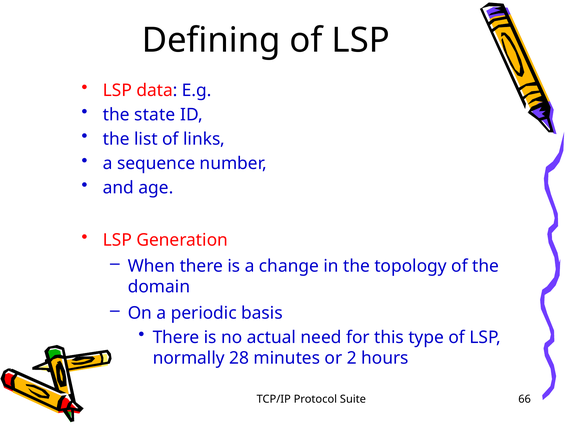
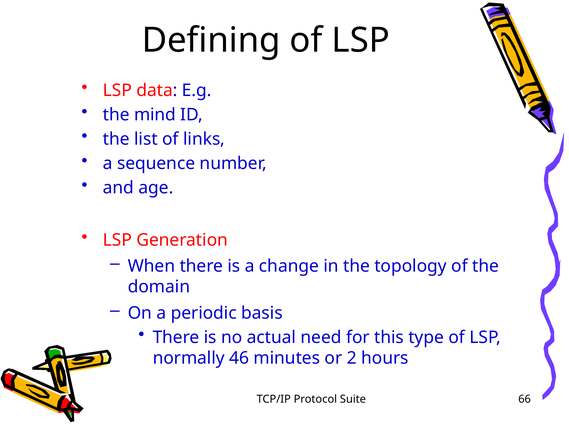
state: state -> mind (155, 115)
28: 28 -> 46 (239, 358)
